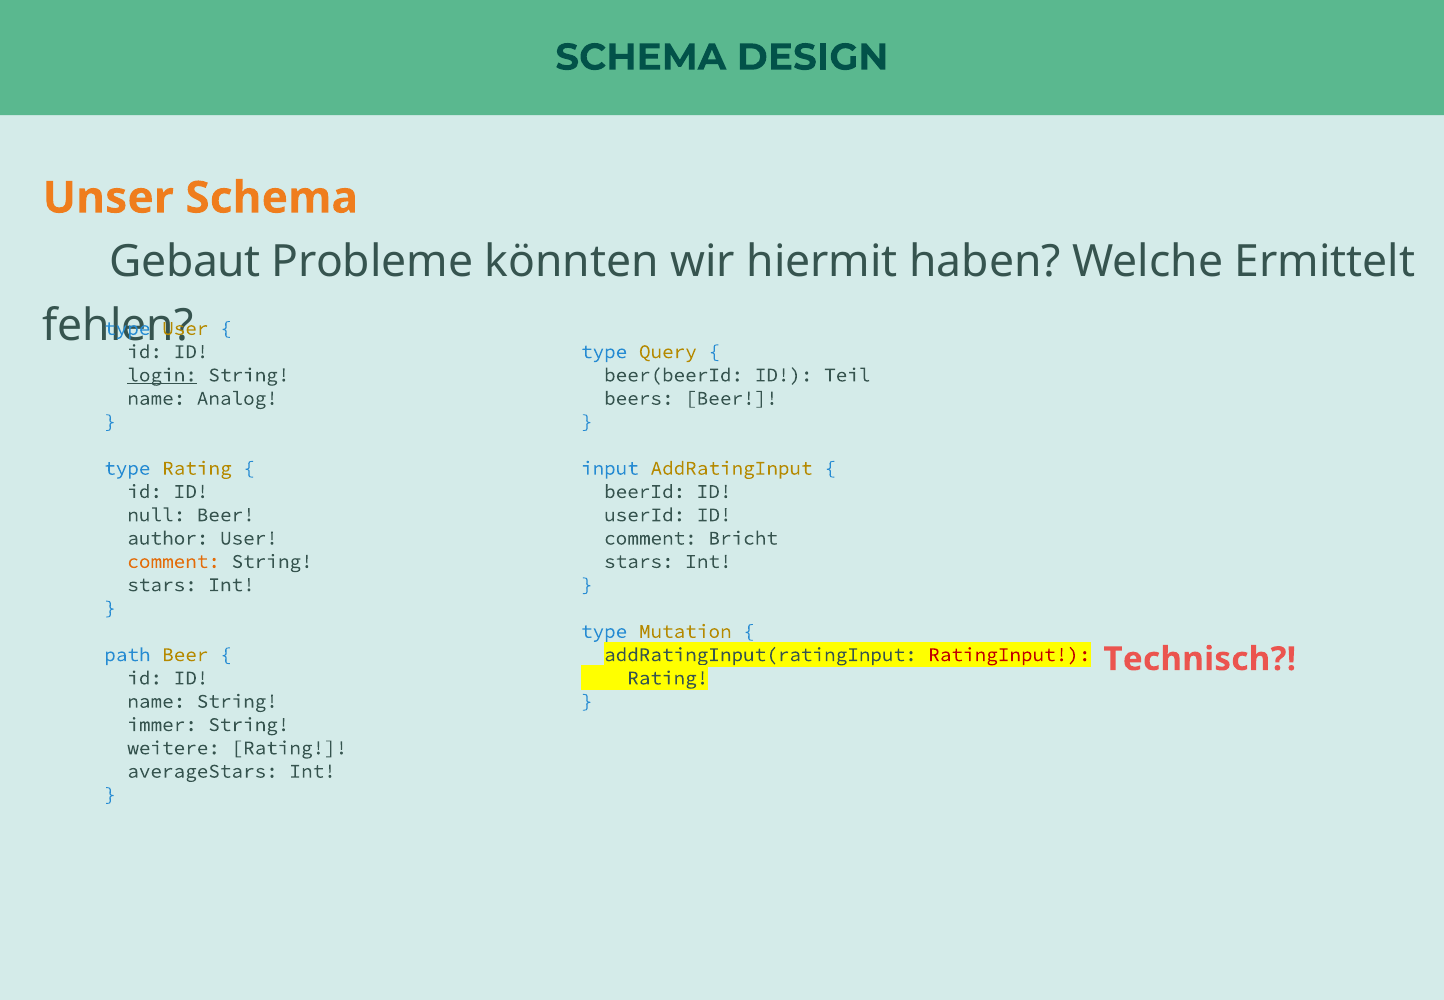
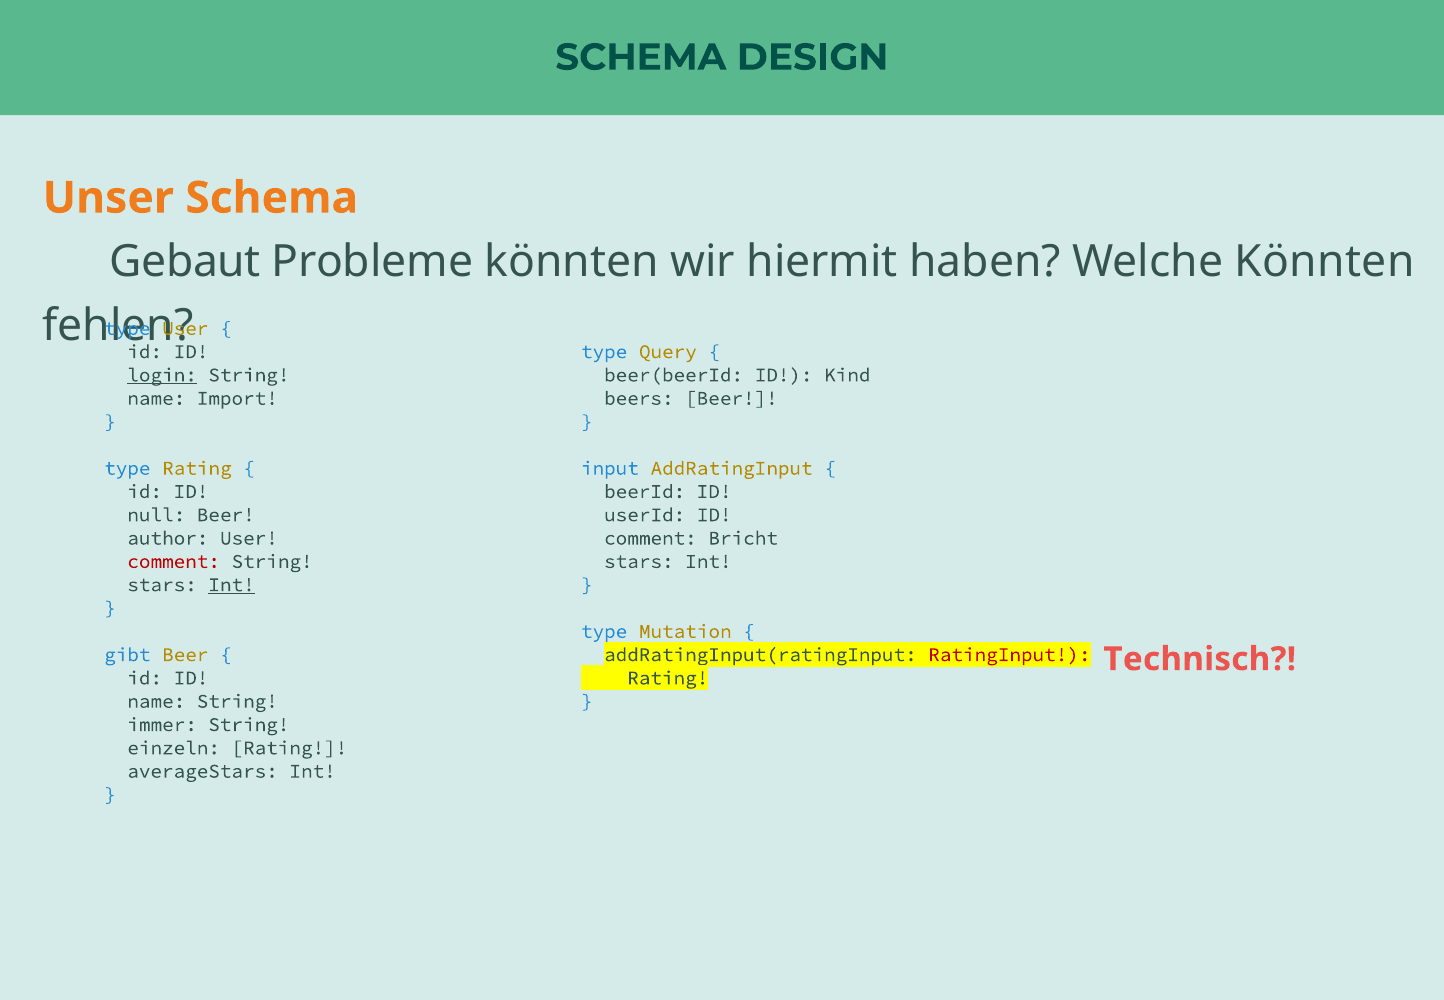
Welche Ermittelt: Ermittelt -> Könnten (1325, 262)
Teil: Teil -> Kind (847, 375)
Analog: Analog -> Import (237, 398)
comment colour: orange -> red (174, 561)
Int underline: none -> present (232, 585)
path: path -> gibt (127, 654)
weitere: weitere -> einzeln (174, 748)
